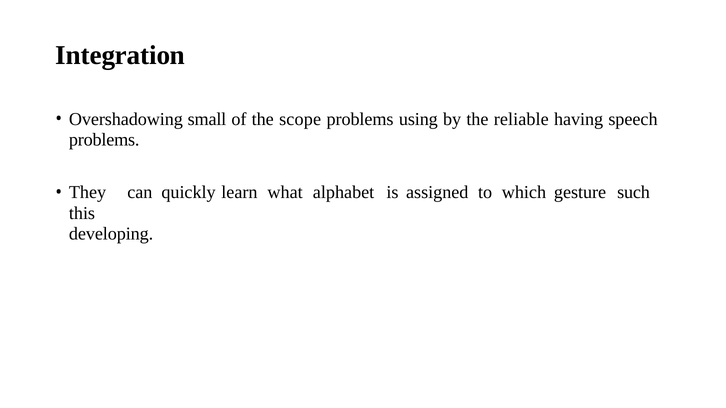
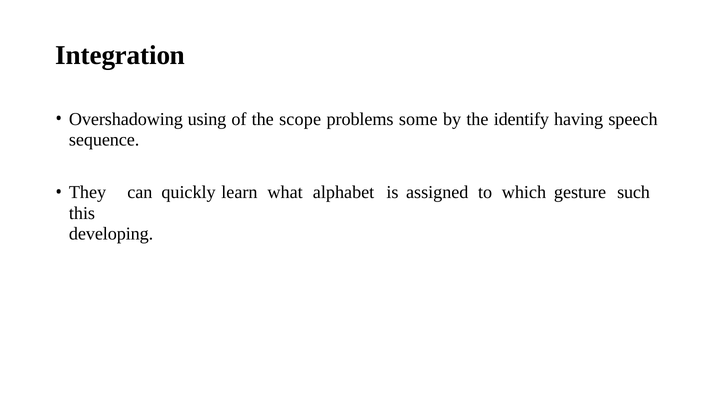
small: small -> using (207, 119)
using: using -> some (418, 119)
reliable: reliable -> identify (521, 119)
problems: problems -> sequence (104, 140)
